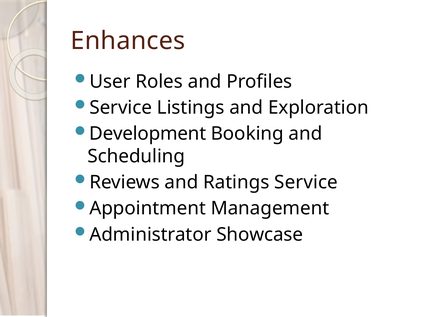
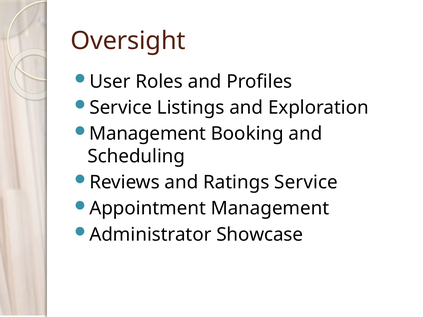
Enhances: Enhances -> Oversight (128, 41)
Development: Development -> Management (148, 134)
